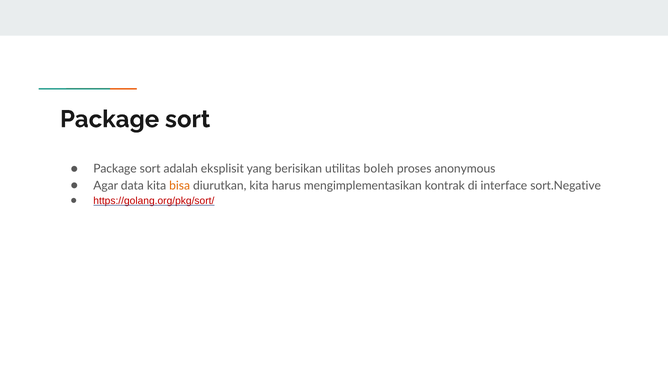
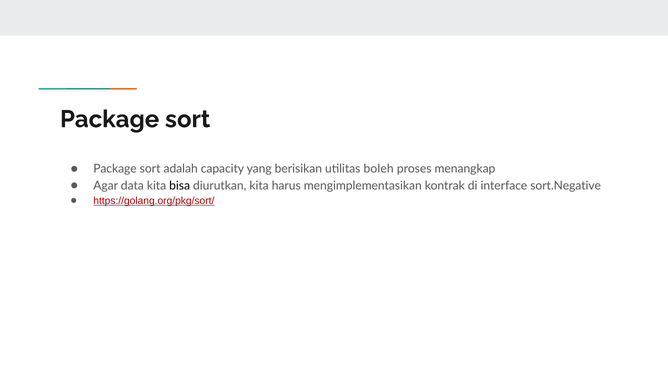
eksplisit: eksplisit -> capacity (222, 169)
anonymous: anonymous -> menangkap (465, 169)
bisa colour: orange -> black (180, 185)
